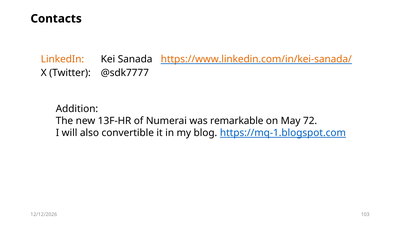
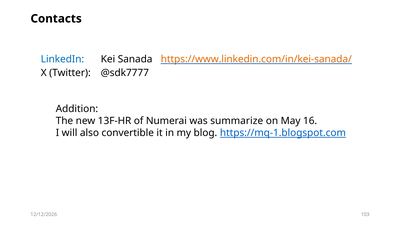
LinkedIn colour: orange -> blue (62, 59)
remarkable: remarkable -> summarize (237, 121)
72: 72 -> 16 (310, 121)
